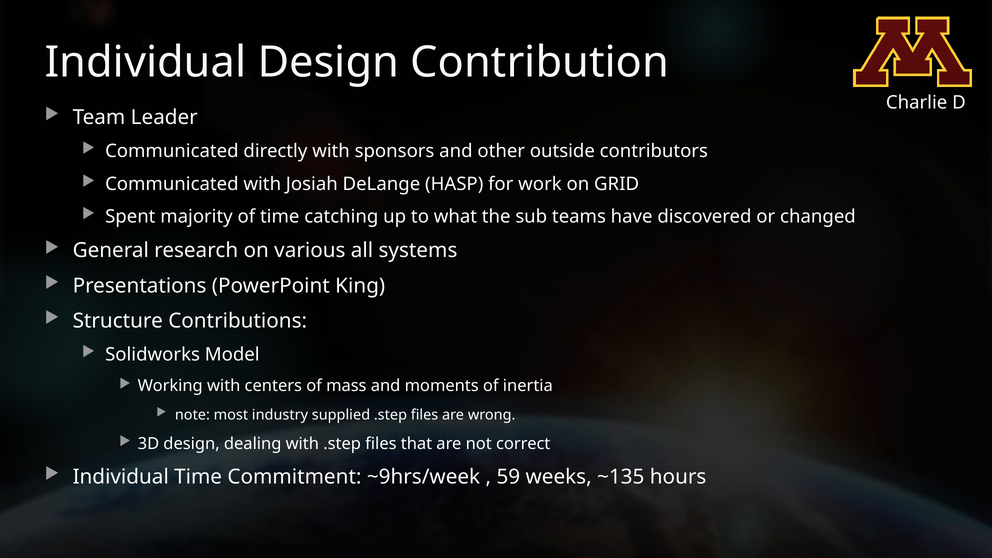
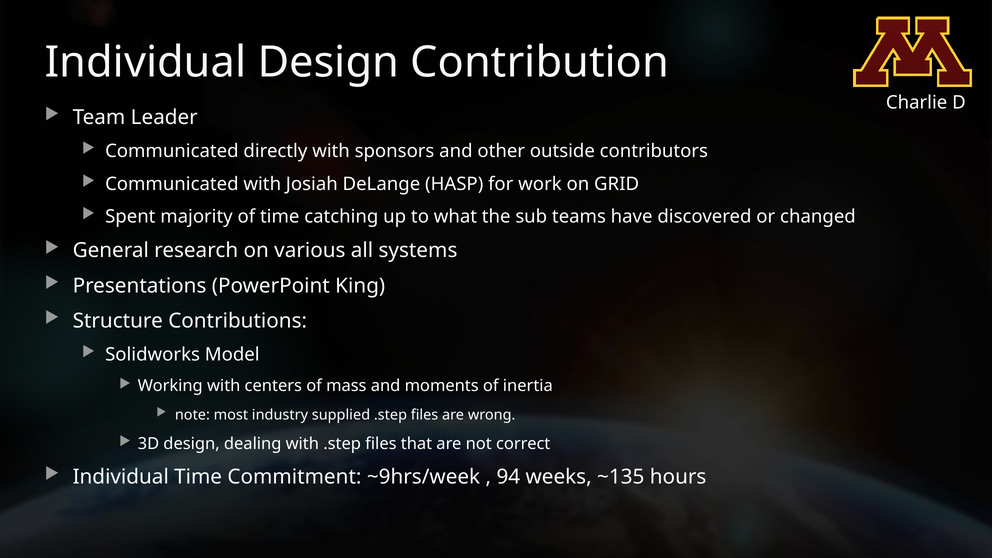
59: 59 -> 94 (508, 477)
